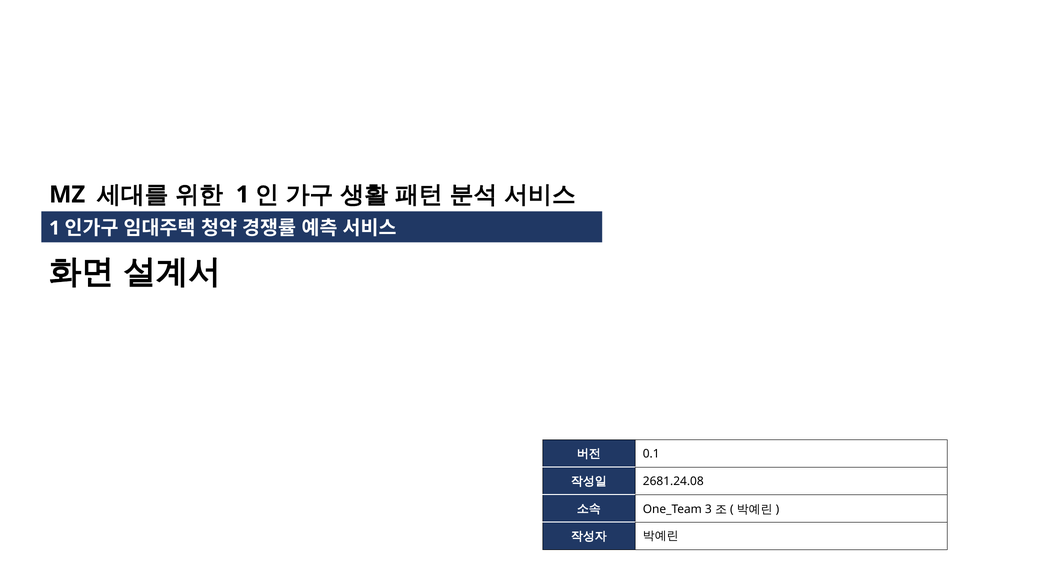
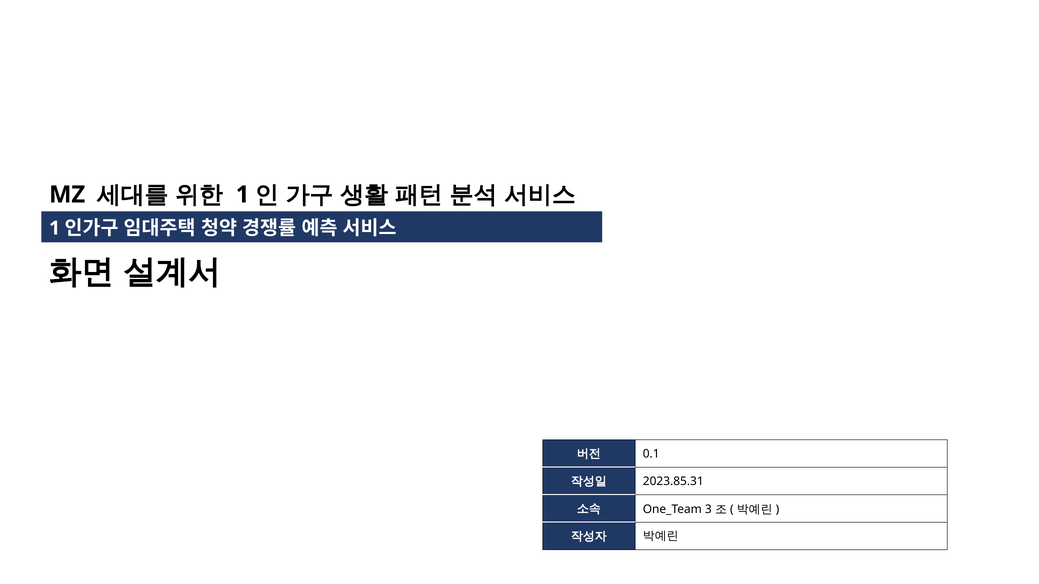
2681.24.08: 2681.24.08 -> 2023.85.31 (673, 482)
